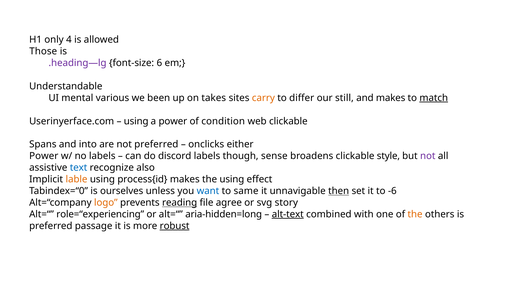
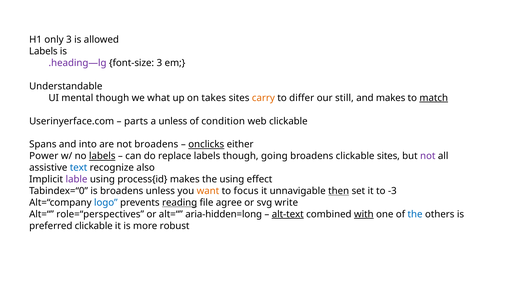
only 4: 4 -> 3 (69, 40)
Those: Those -> Labels (43, 51)
font-size 6: 6 -> 3 (159, 63)
mental various: various -> though (112, 98)
been: been -> what (159, 98)
using: using -> parts (136, 121)
a power: power -> unless (173, 121)
not preferred: preferred -> broadens (156, 144)
onclicks underline: none -> present (206, 144)
labels underline: none -> present (102, 156)
discord: discord -> replace (175, 156)
sense: sense -> going (274, 156)
clickable style: style -> sites (388, 156)
lable colour: orange -> purple (77, 179)
is ourselves: ourselves -> broadens (122, 190)
want colour: blue -> orange (208, 190)
same: same -> focus (246, 190)
-6: -6 -> -3 (392, 190)
logo colour: orange -> blue (106, 202)
story: story -> write (286, 202)
role=“experiencing: role=“experiencing -> role=“perspectives (100, 214)
with underline: none -> present (364, 214)
the colour: orange -> blue (415, 214)
preferred passage: passage -> clickable (94, 225)
robust underline: present -> none (175, 225)
